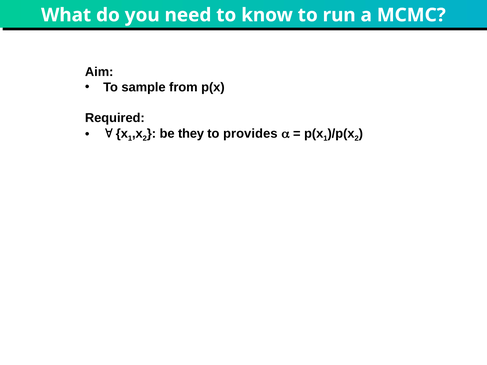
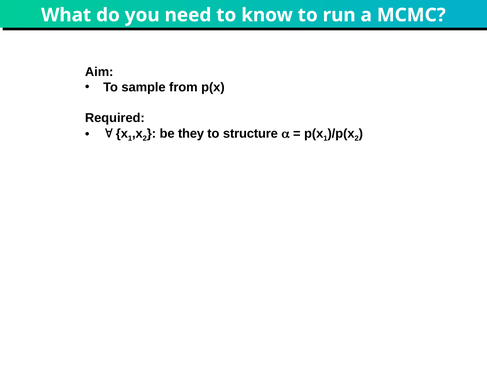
provides: provides -> structure (250, 134)
